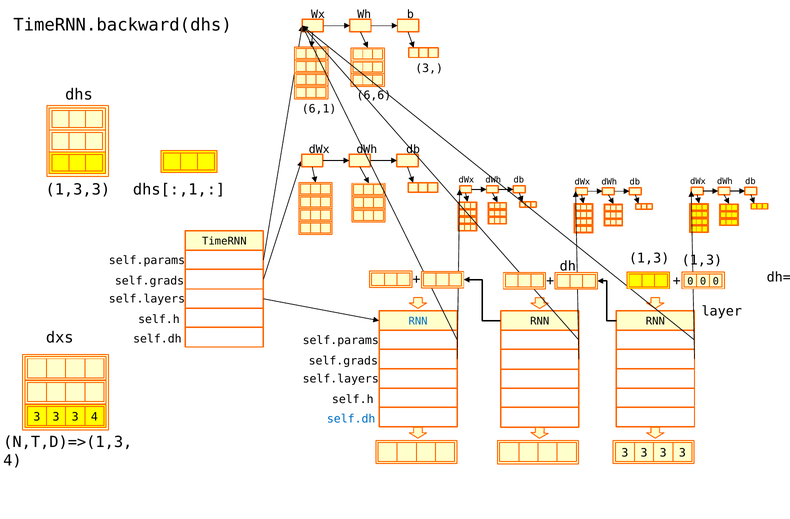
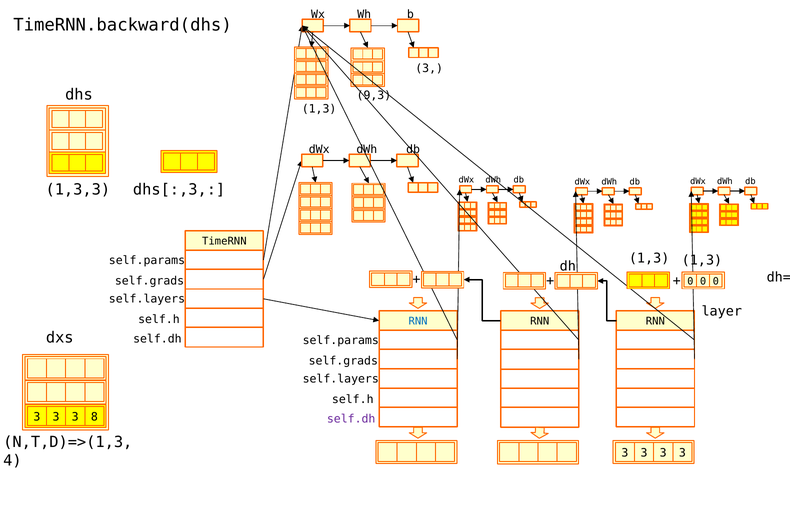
6,6: 6,6 -> 9,3 (374, 96)
6,1: 6,1 -> 1,3 (319, 109)
dhs[:,1: dhs[:,1 -> dhs[:,3 (179, 189)
3 4: 4 -> 8 (94, 417)
self.dh colour: blue -> purple (351, 419)
